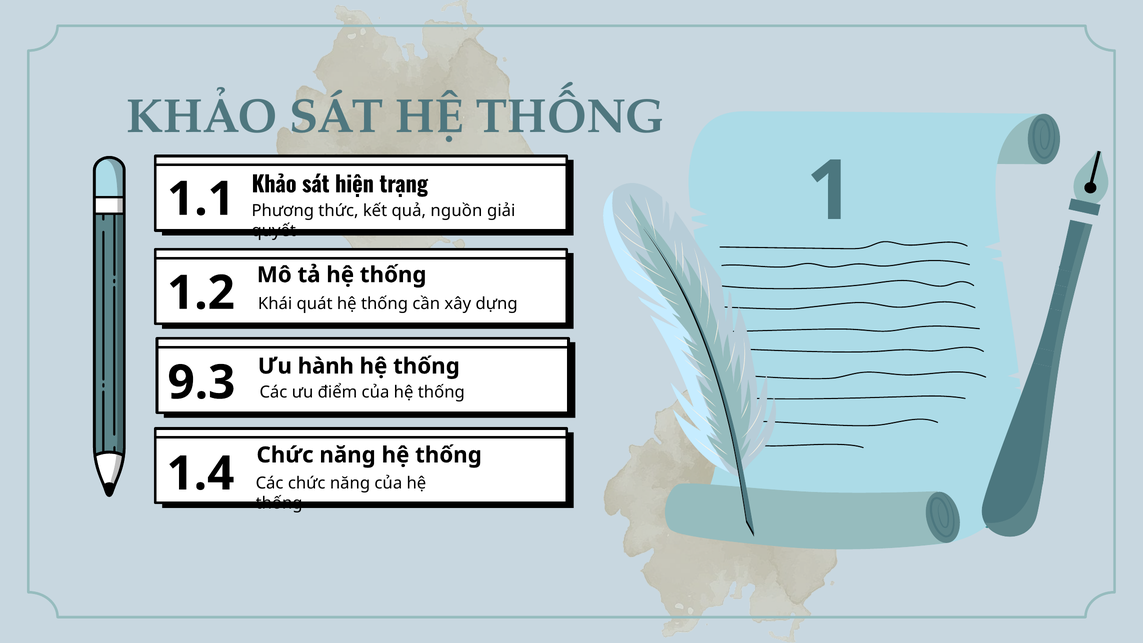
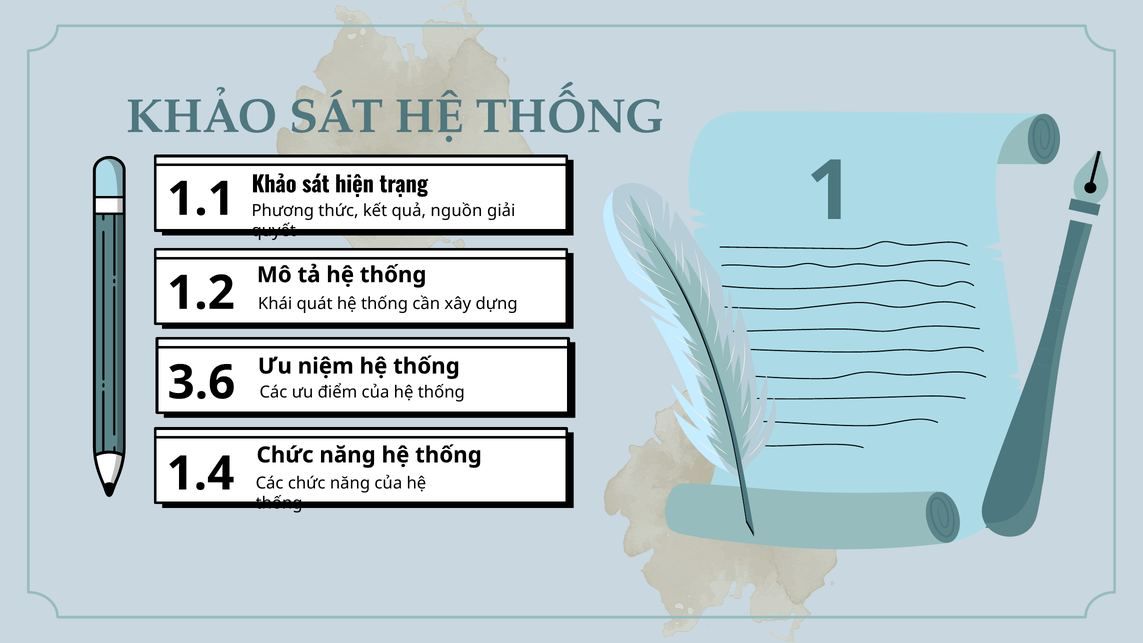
hành: hành -> niệm (326, 366)
9.3: 9.3 -> 3.6 (201, 383)
